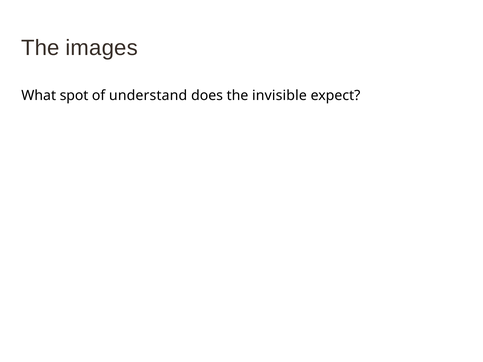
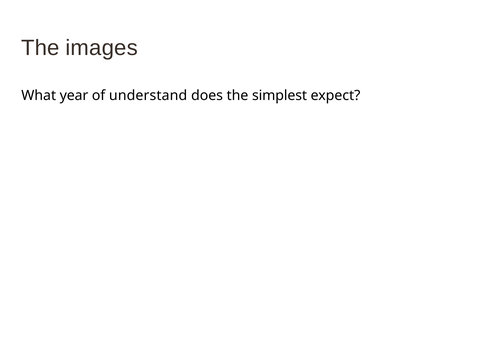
spot: spot -> year (74, 95)
invisible: invisible -> simplest (280, 95)
